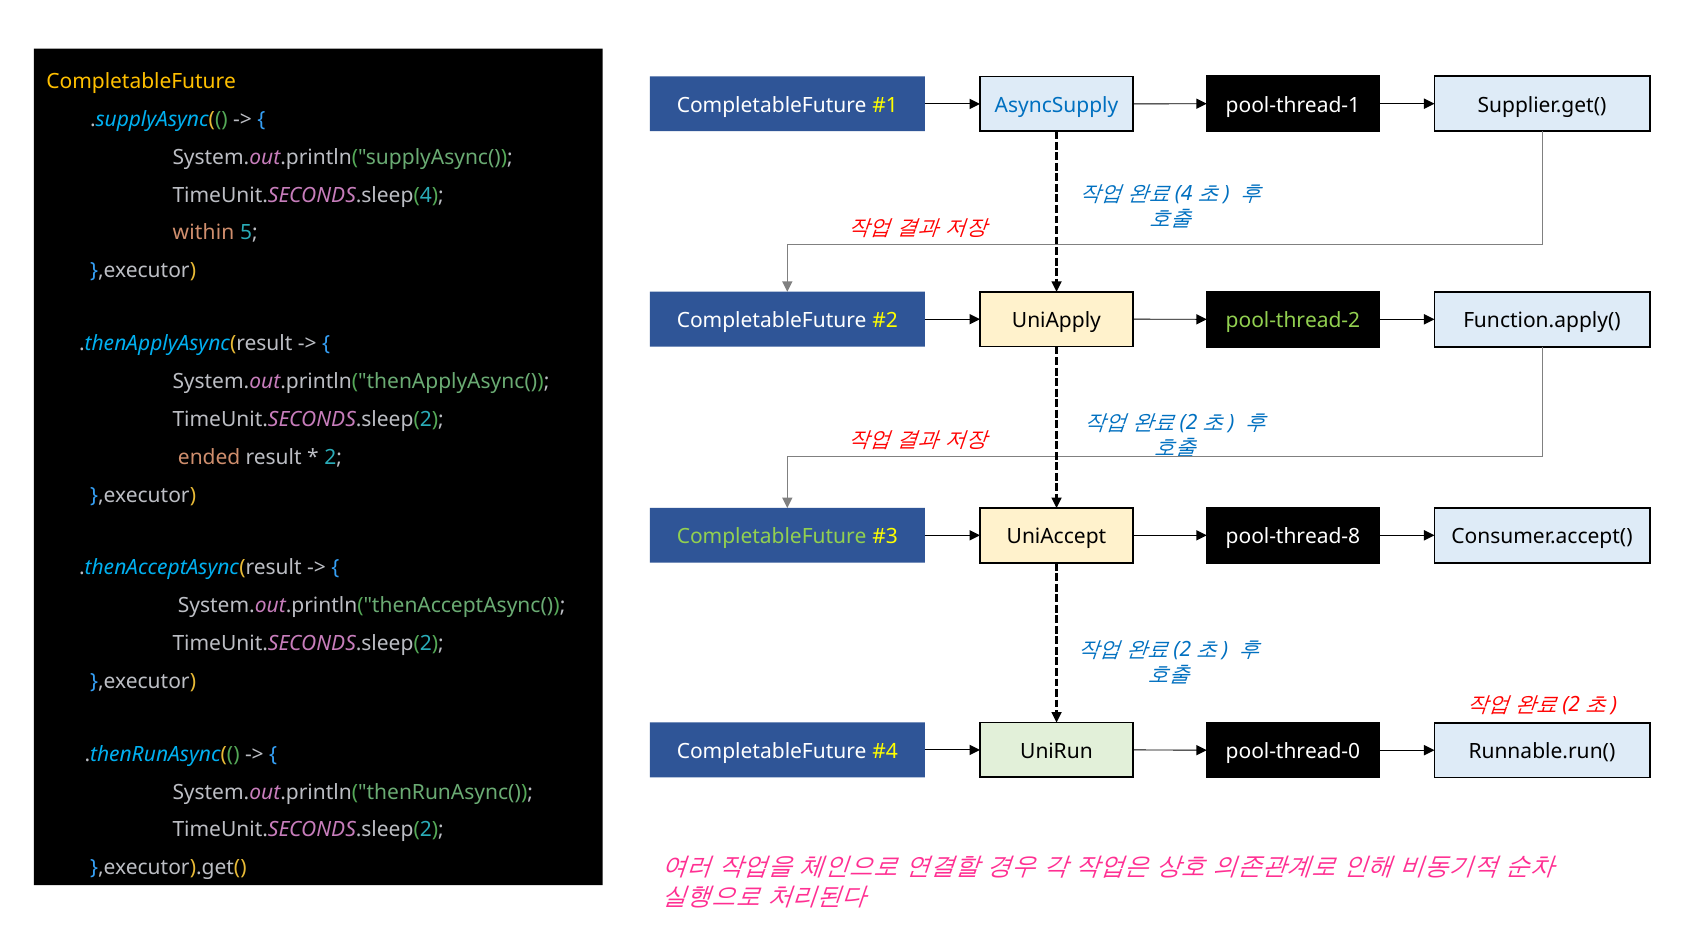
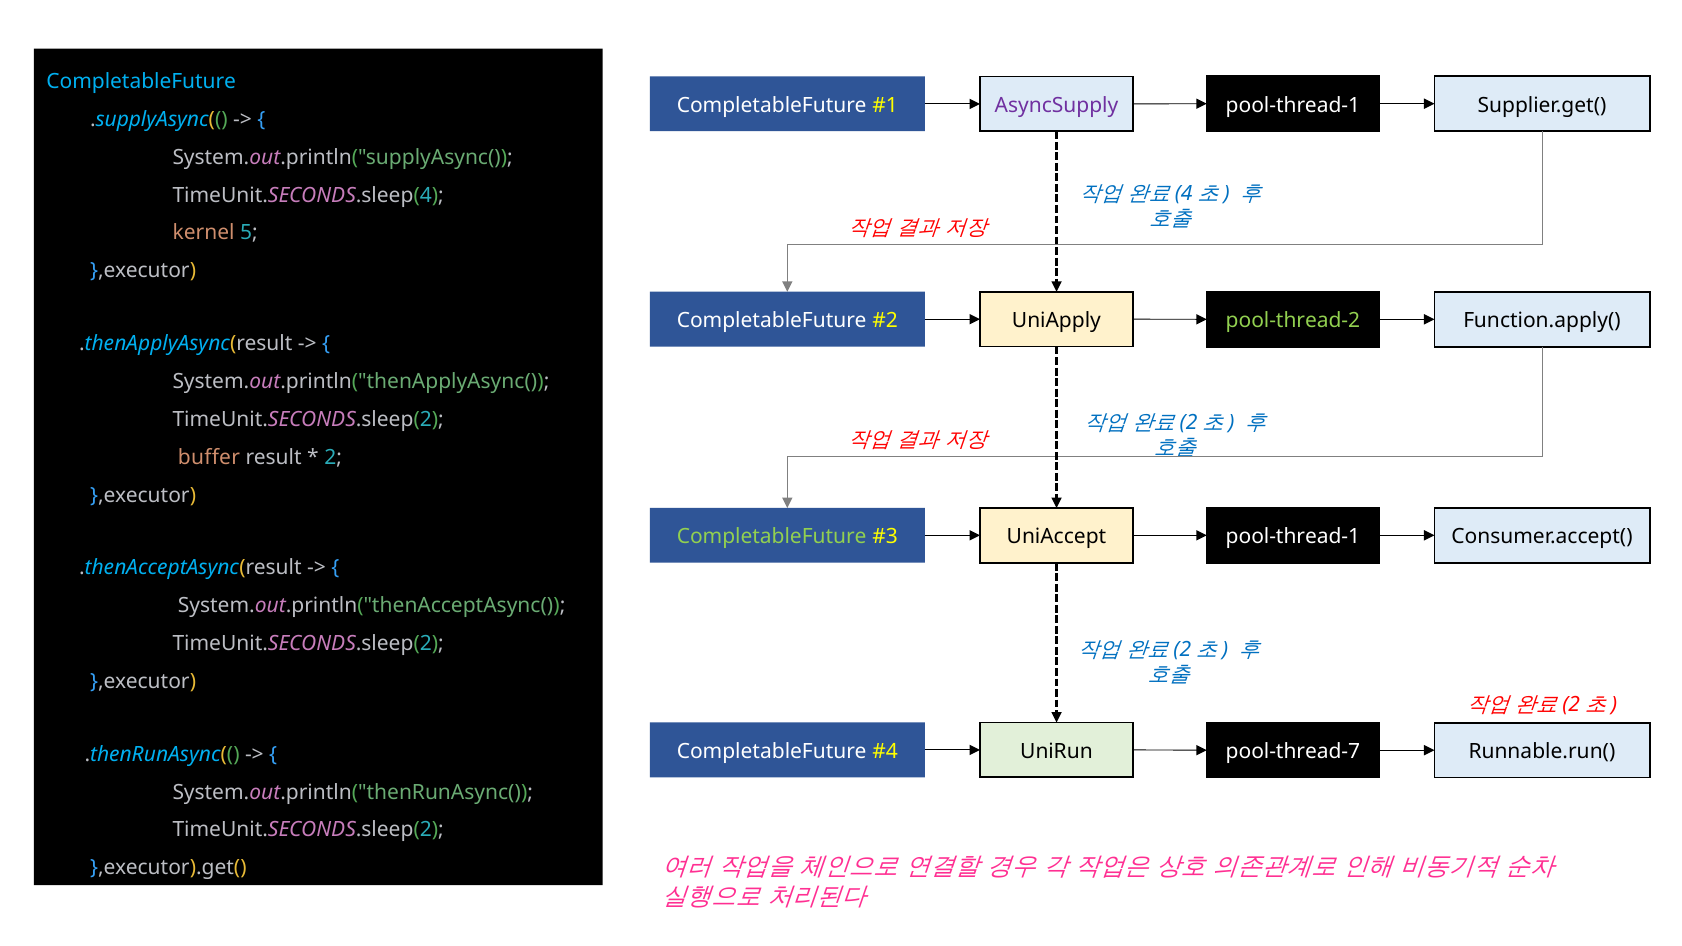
CompletableFuture colour: yellow -> light blue (141, 82)
AsyncSupply colour: blue -> purple (1056, 105)
within: within -> kernel (204, 233)
ended: ended -> buffer (209, 457)
pool-thread-8: pool-thread-8 -> pool-thread-1 (1293, 537)
pool-thread-0: pool-thread-0 -> pool-thread-7 (1293, 752)
